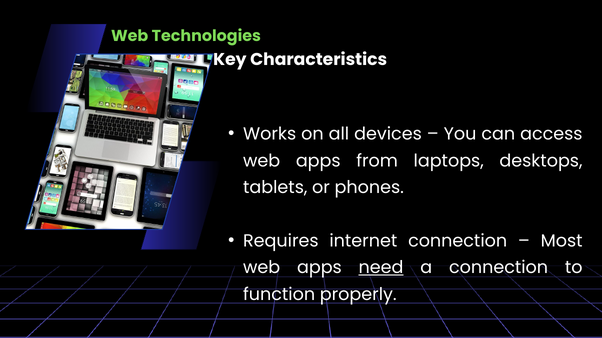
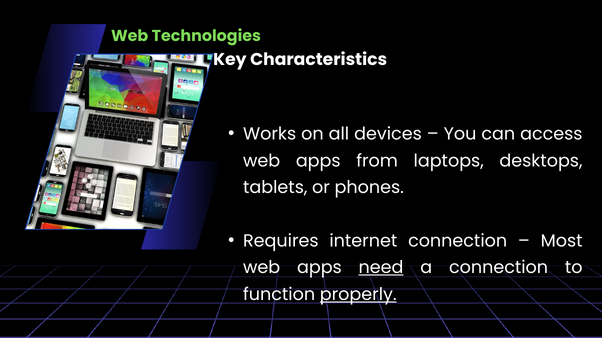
properly underline: none -> present (358, 295)
